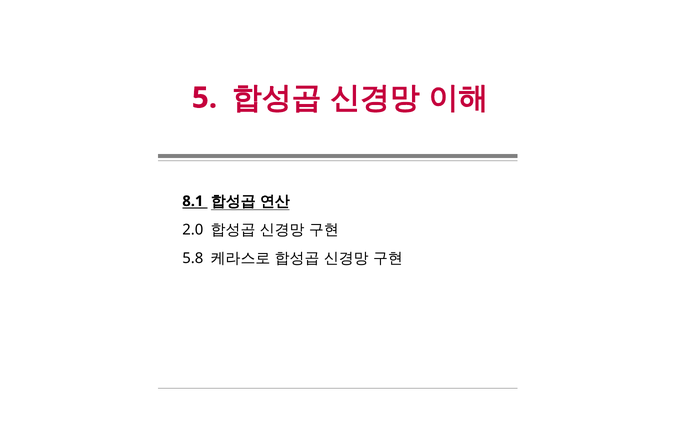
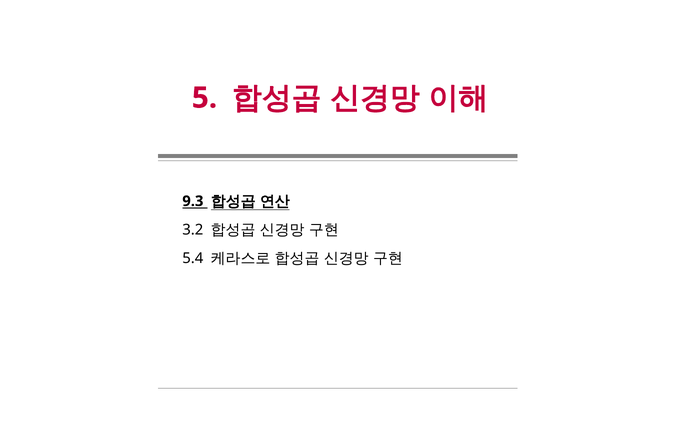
8.1: 8.1 -> 9.3 (193, 201)
2.0: 2.0 -> 3.2 (193, 230)
5.8: 5.8 -> 5.4 (193, 258)
